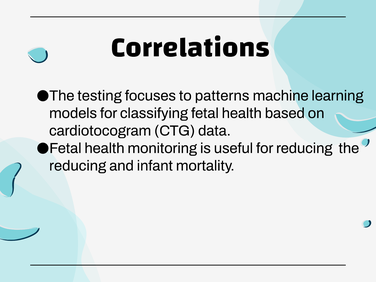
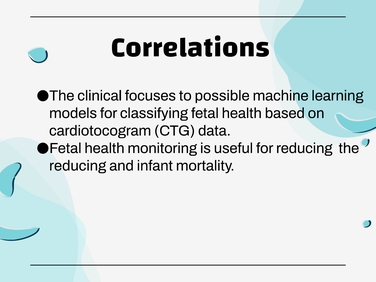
testing: testing -> clinical (100, 96)
patterns: patterns -> possible (222, 96)
